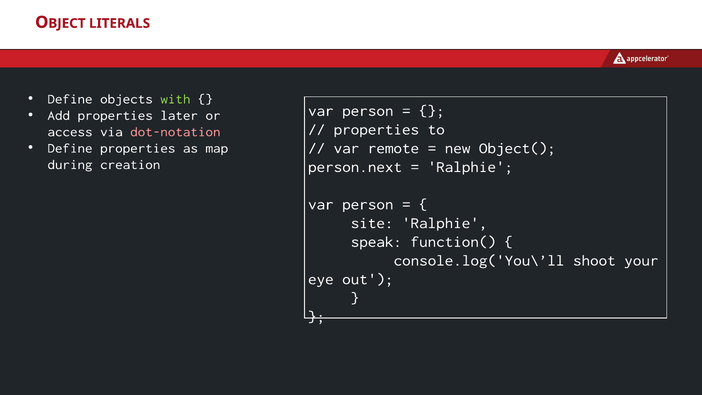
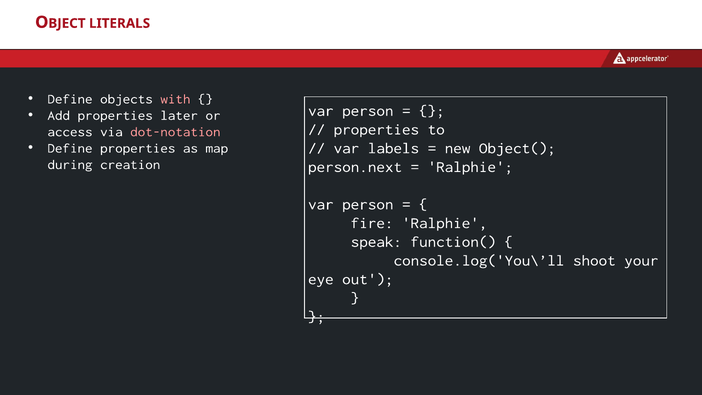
with colour: light green -> pink (175, 99)
remote: remote -> labels (393, 148)
site: site -> fire (372, 223)
